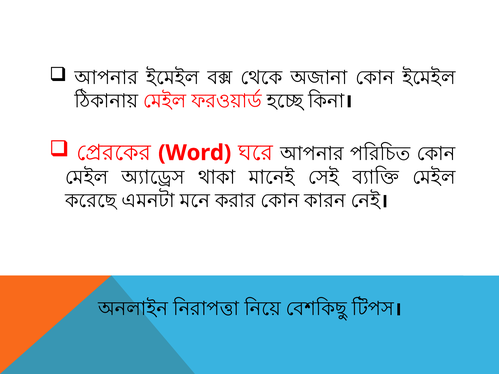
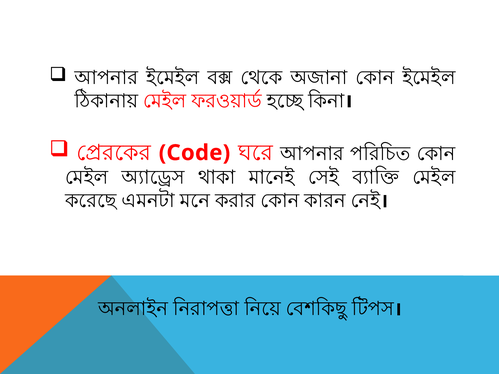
Word: Word -> Code (194, 153)
